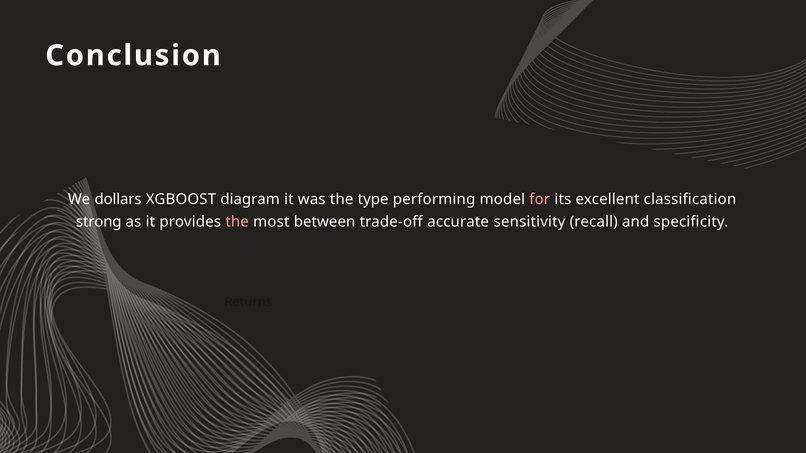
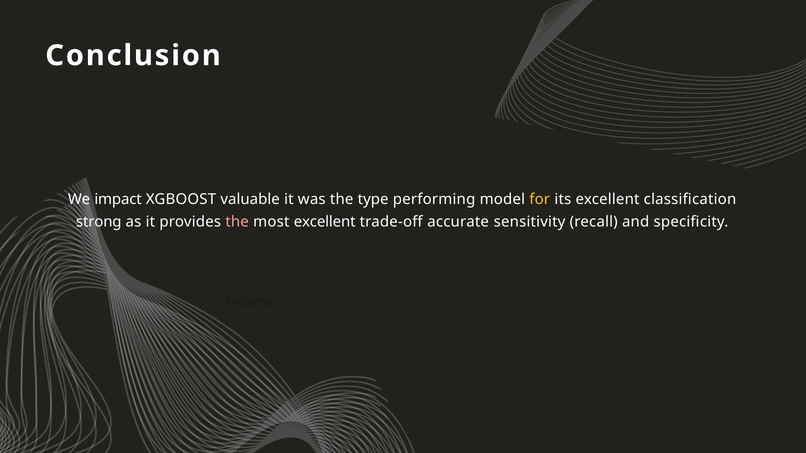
dollars: dollars -> impact (118, 200)
diagram: diagram -> valuable (250, 200)
for colour: pink -> yellow (540, 200)
most between: between -> excellent (325, 222)
